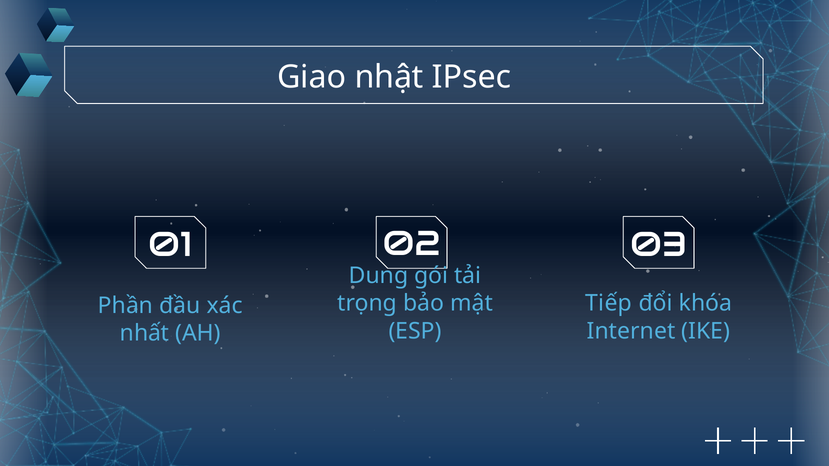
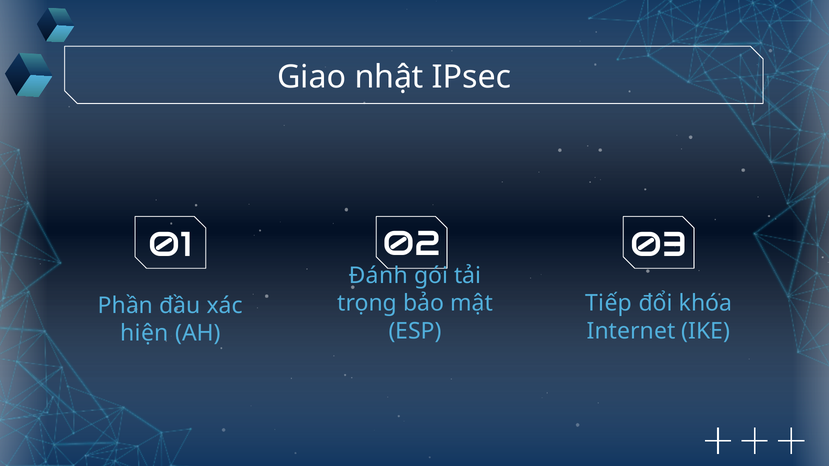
Dụng: Dụng -> Đánh (378, 276)
nhất: nhất -> hiện (144, 333)
